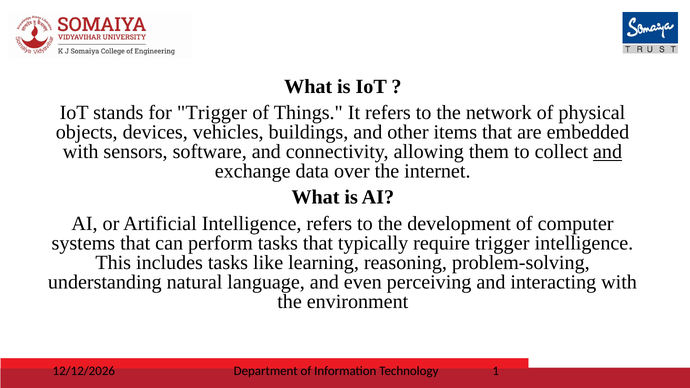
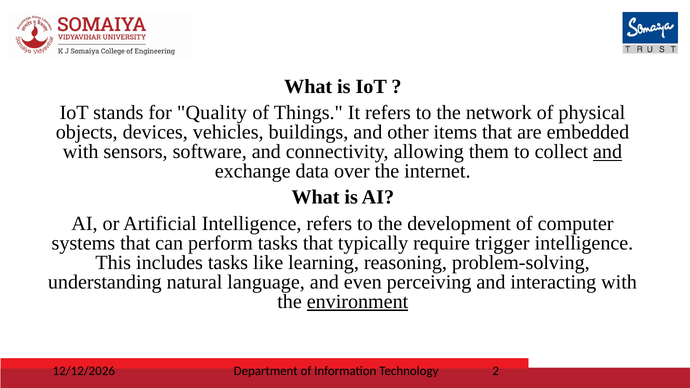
for Trigger: Trigger -> Quality (212, 113)
environment underline: none -> present (358, 302)
1: 1 -> 2 (496, 371)
